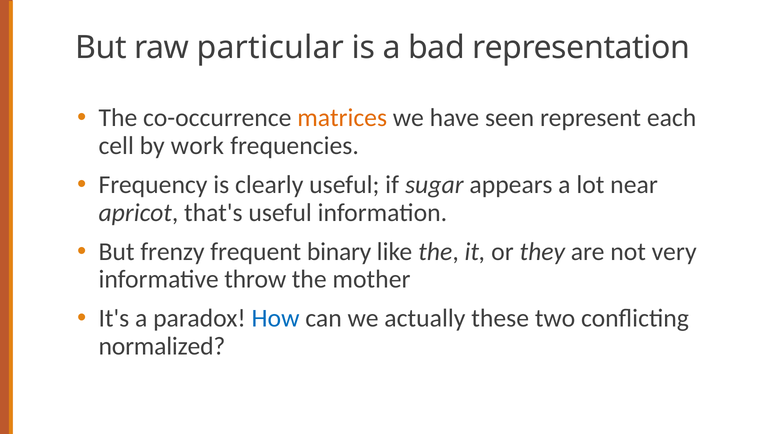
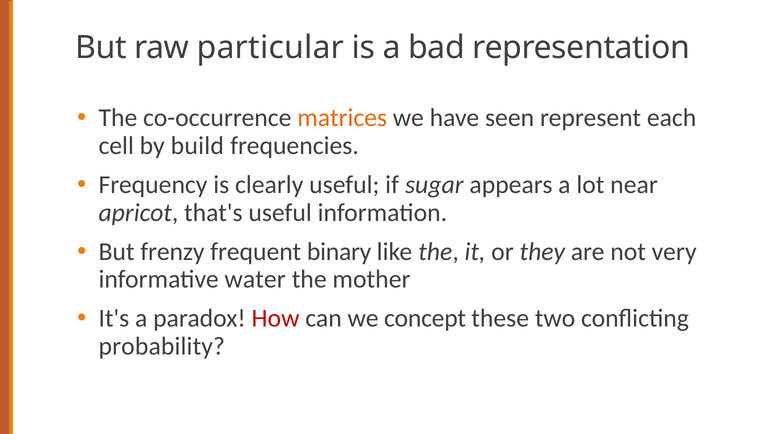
work: work -> build (197, 146)
throw: throw -> water (255, 279)
How colour: blue -> red (276, 318)
actually: actually -> concept (425, 318)
normalized: normalized -> probability (162, 346)
